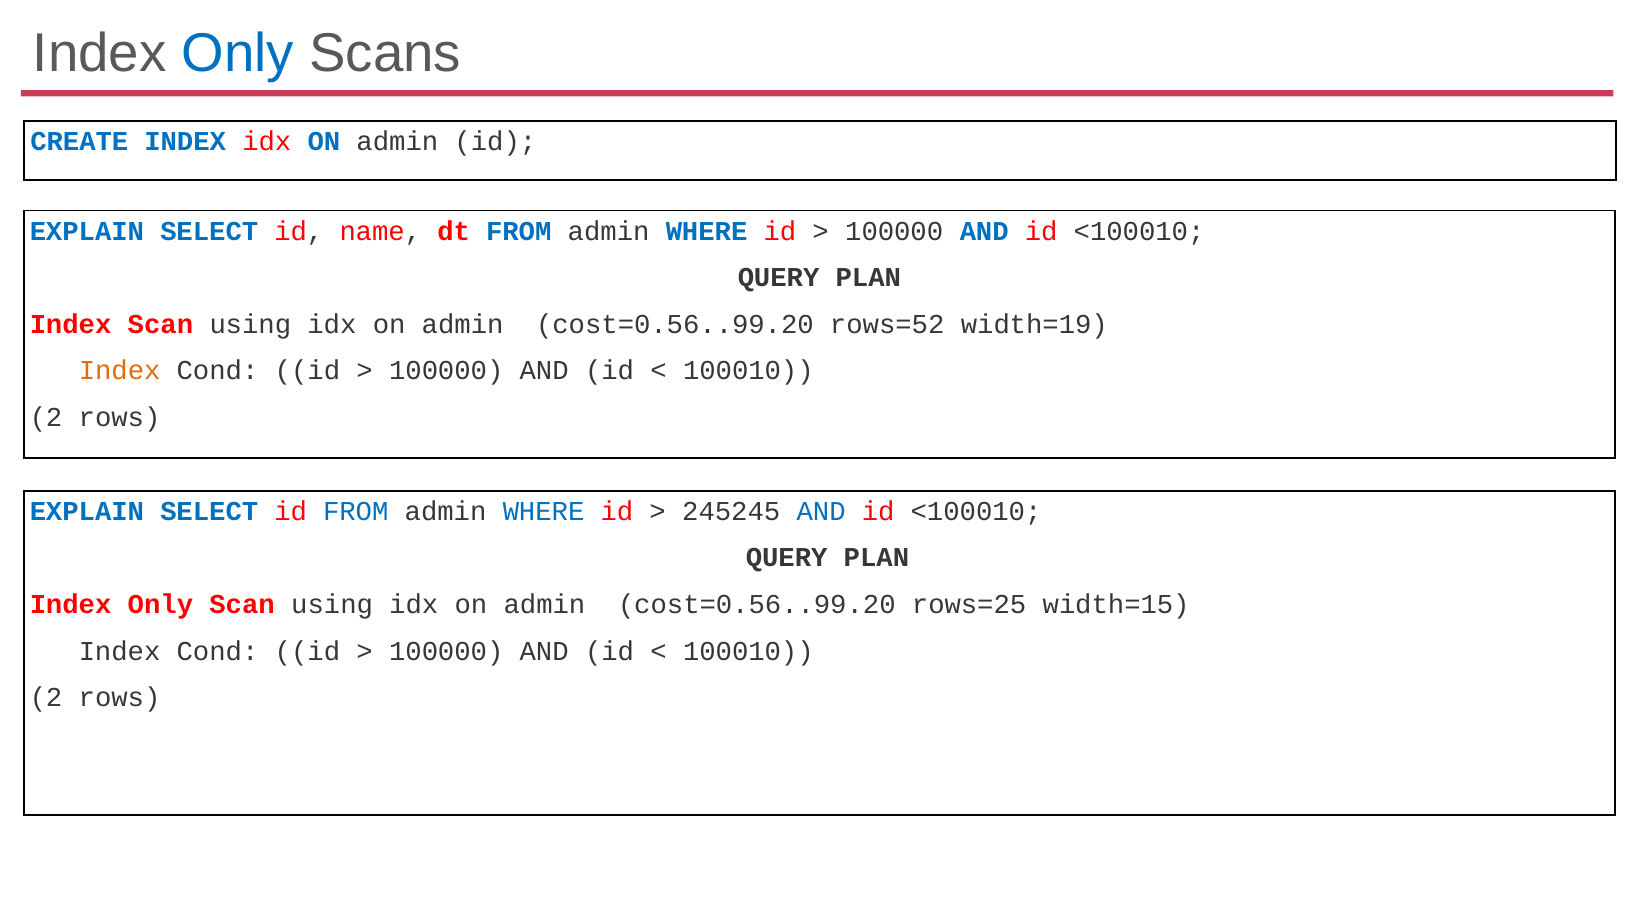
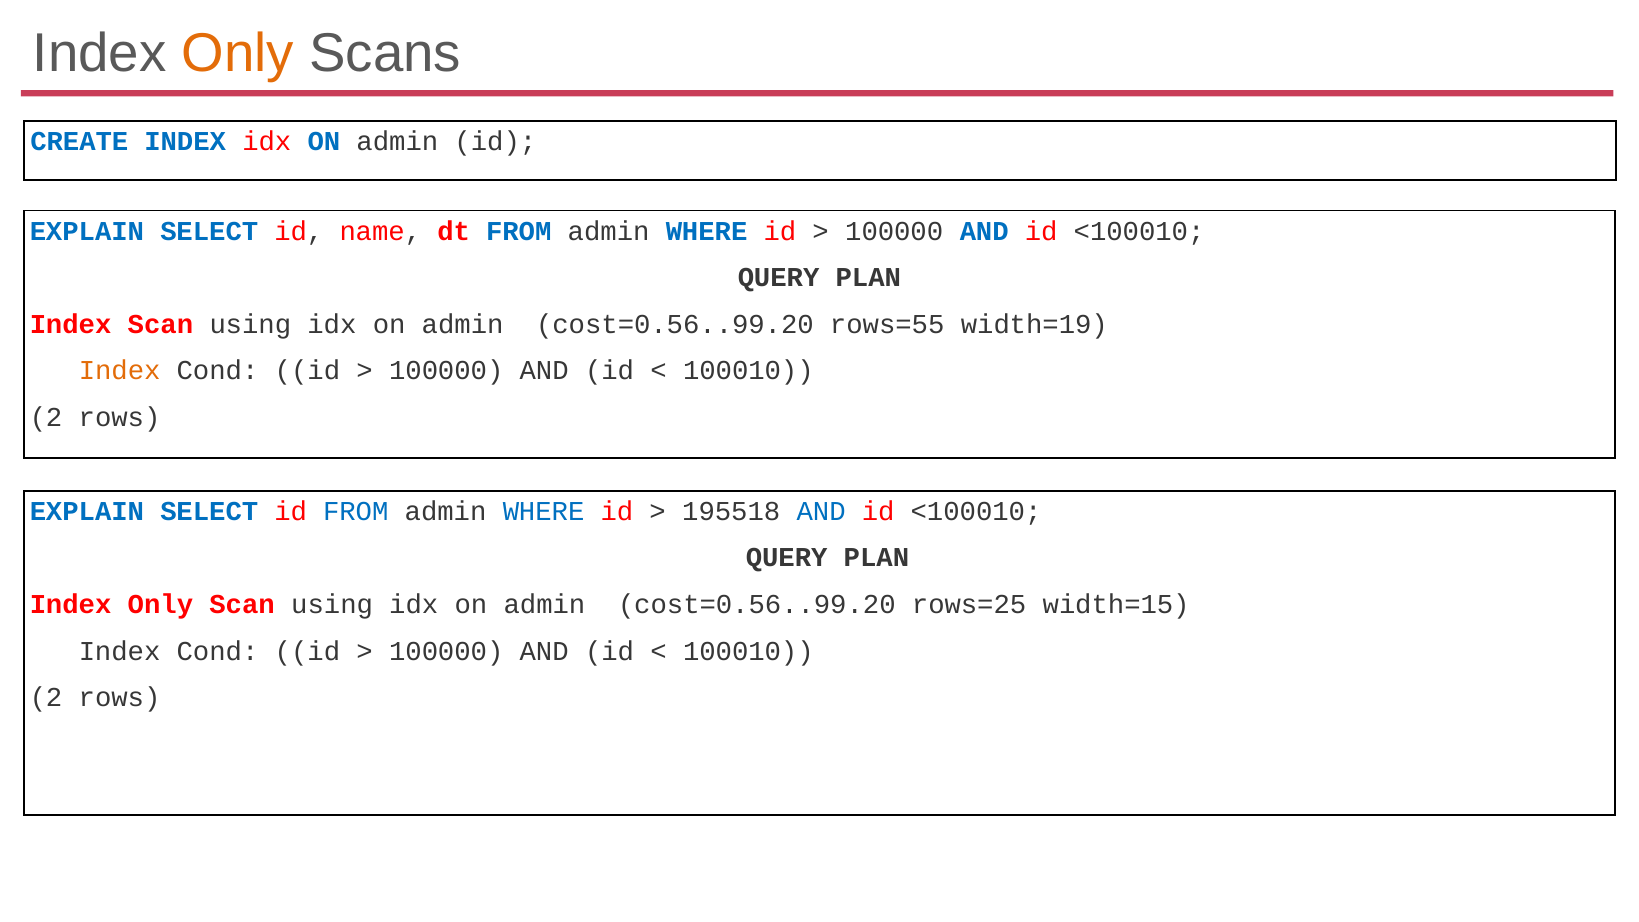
Only colour: blue -> orange (238, 54)
rows=52: rows=52 -> rows=55 (887, 324)
245245: 245245 -> 195518 (731, 511)
